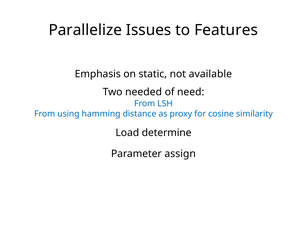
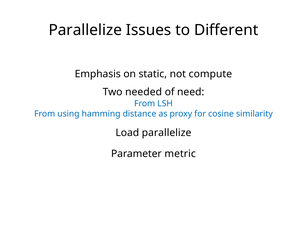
Features: Features -> Different (226, 30)
available: available -> compute (210, 74)
Load determine: determine -> parallelize (167, 133)
assign: assign -> metric (180, 154)
